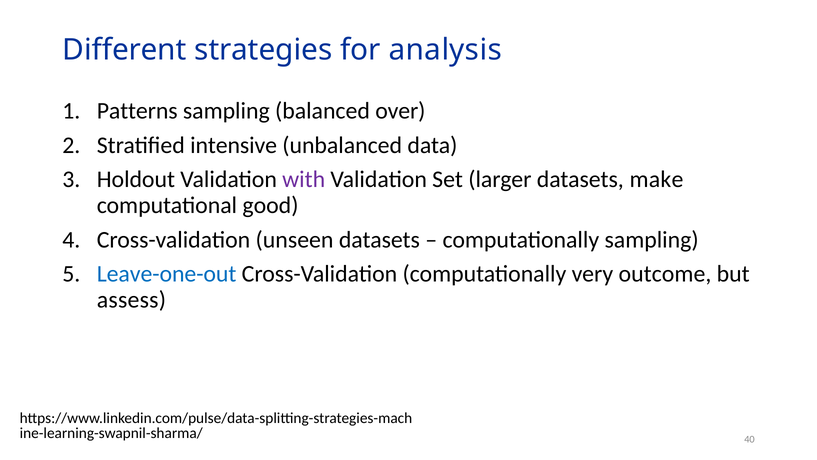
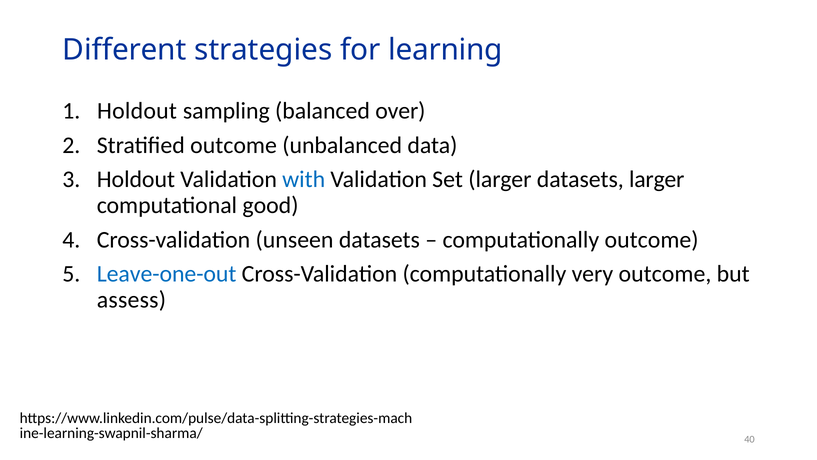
analysis: analysis -> learning (446, 50)
Patterns: Patterns -> Holdout (137, 111)
Stratified intensive: intensive -> outcome (234, 145)
with colour: purple -> blue (304, 179)
datasets make: make -> larger (657, 179)
computationally sampling: sampling -> outcome (652, 239)
